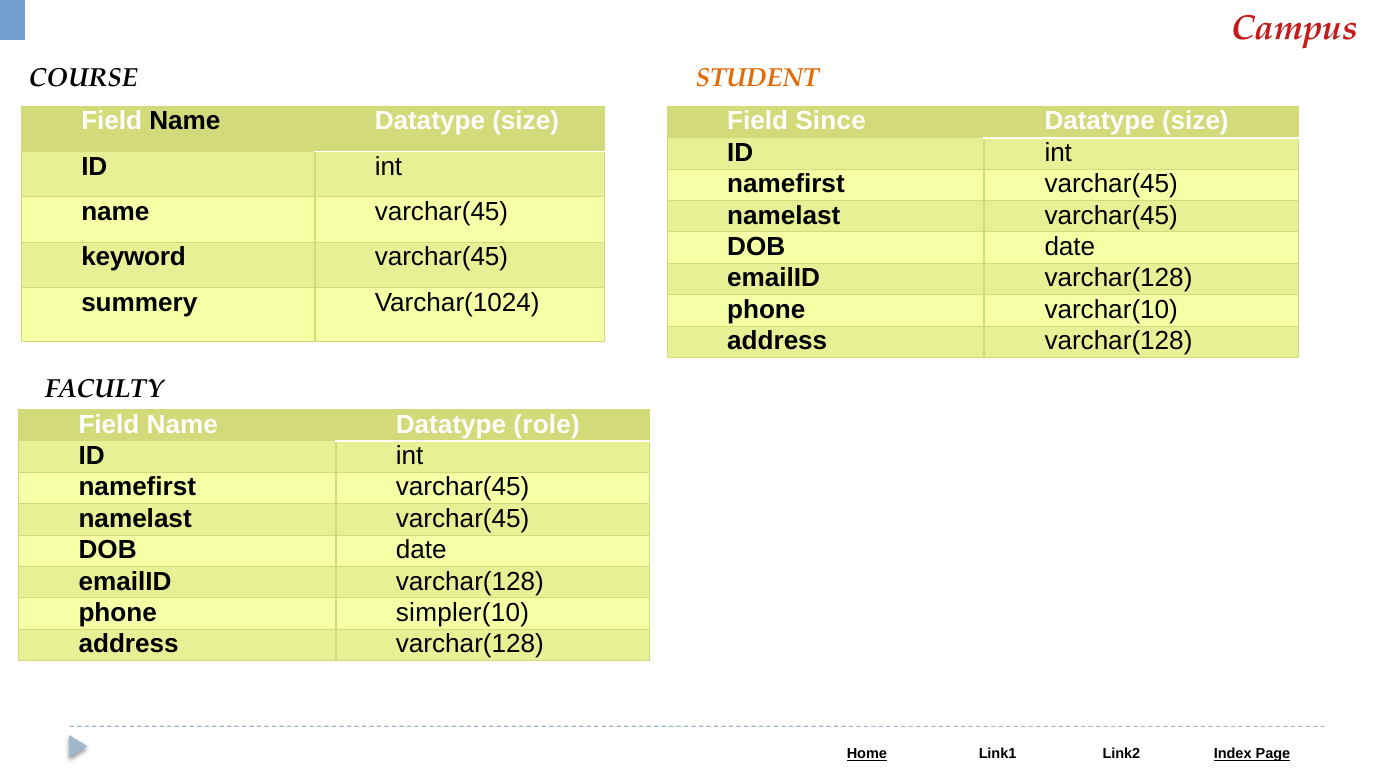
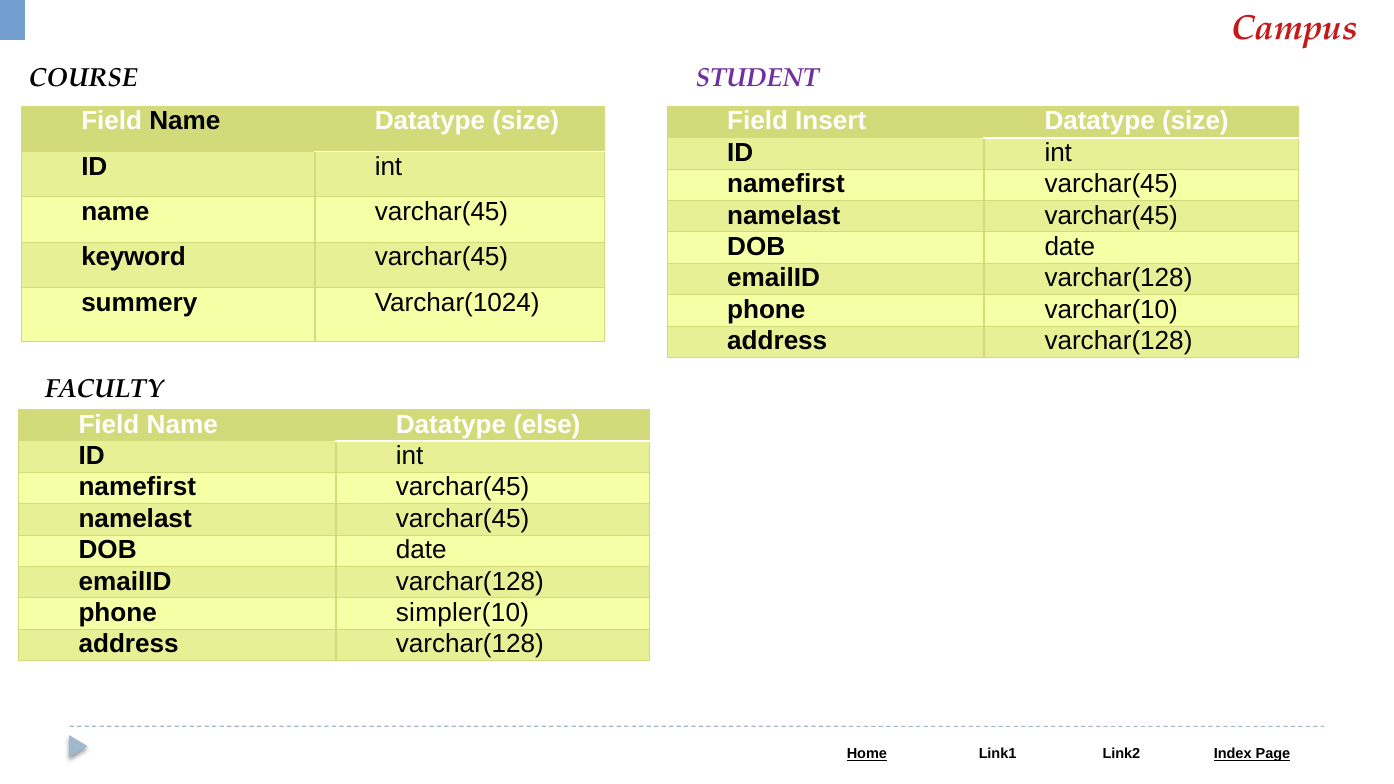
STUDENT colour: orange -> purple (757, 78)
Since: Since -> Insert (831, 121)
role: role -> else (547, 425)
